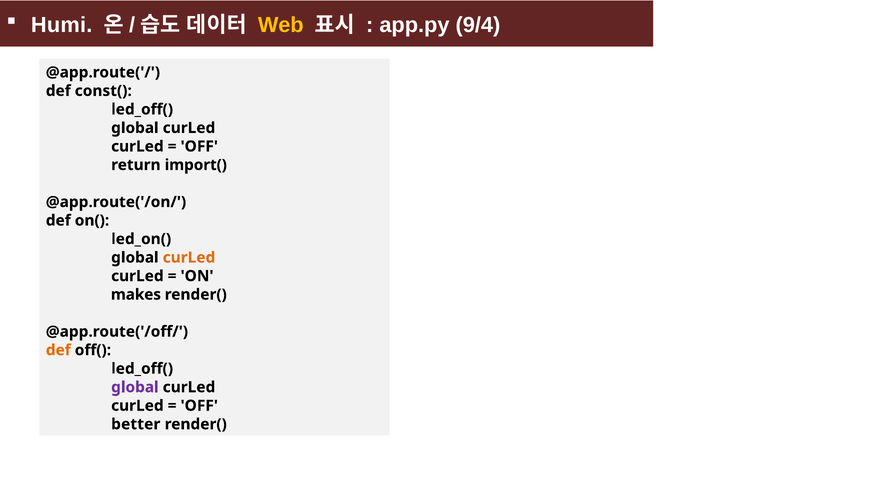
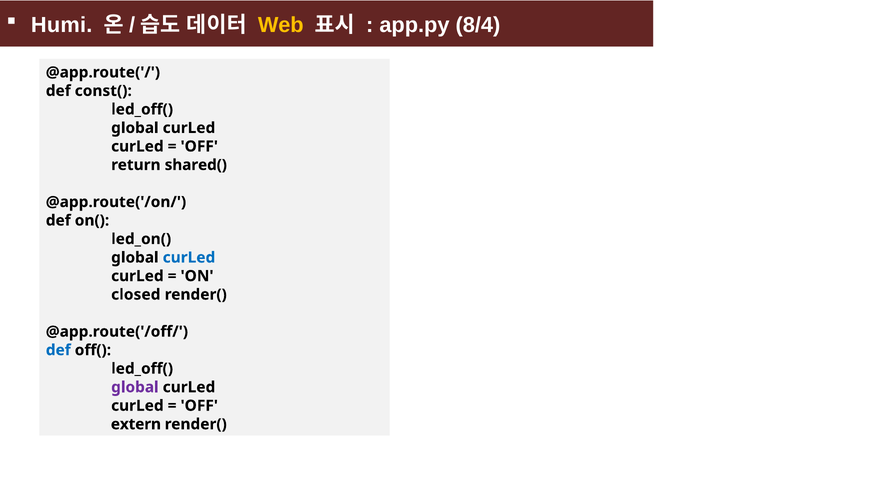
9/4: 9/4 -> 8/4 (478, 25)
import(: import( -> shared( (196, 165)
curLed colour: orange -> blue (189, 257)
makes: makes -> closed (136, 295)
def colour: orange -> blue (58, 350)
better: better -> extern (136, 424)
